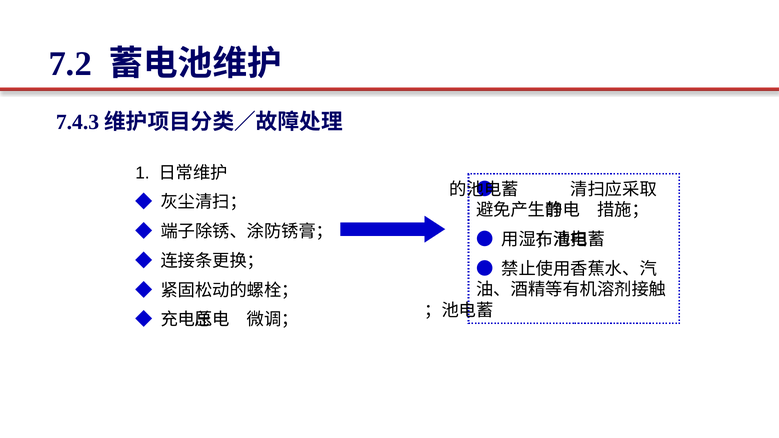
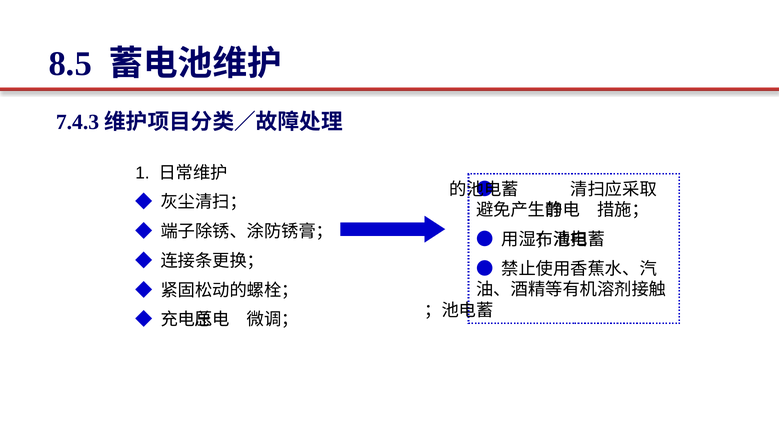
7.2: 7.2 -> 8.5 (70, 64)
